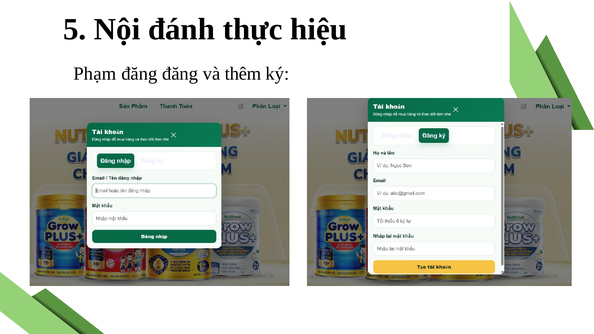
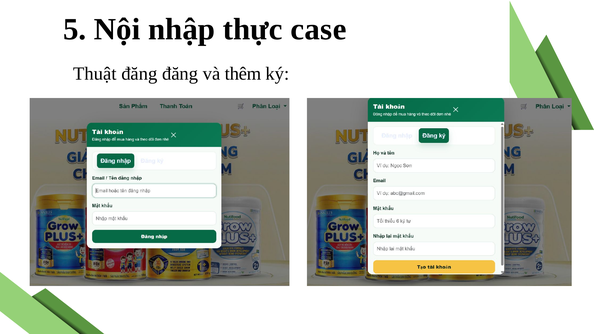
đánh: đánh -> nhập (182, 29)
hiệu: hiệu -> case (318, 29)
Phạm: Phạm -> Thuật (95, 74)
